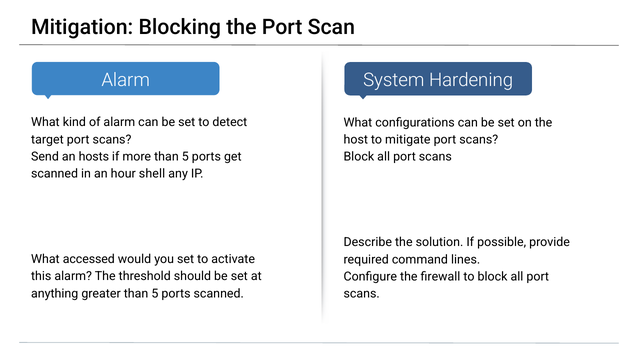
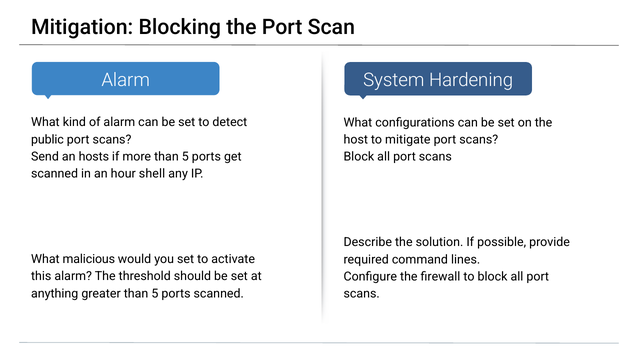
target: target -> public (47, 139)
accessed: accessed -> malicious (89, 259)
